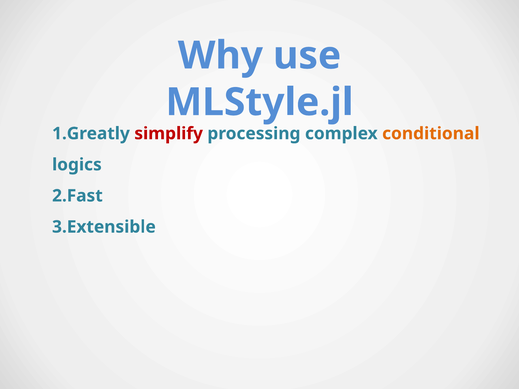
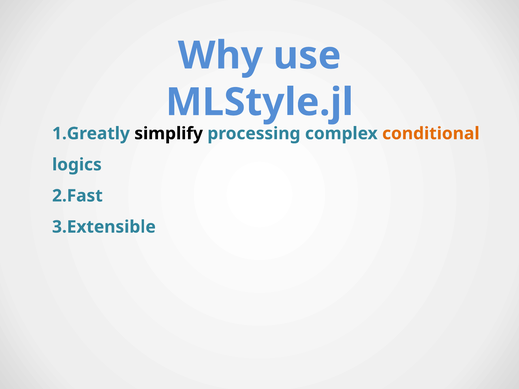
simplify colour: red -> black (169, 134)
